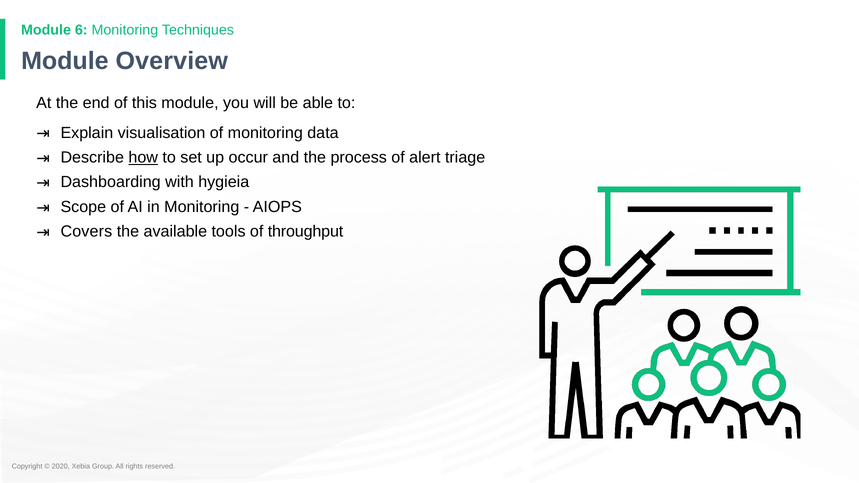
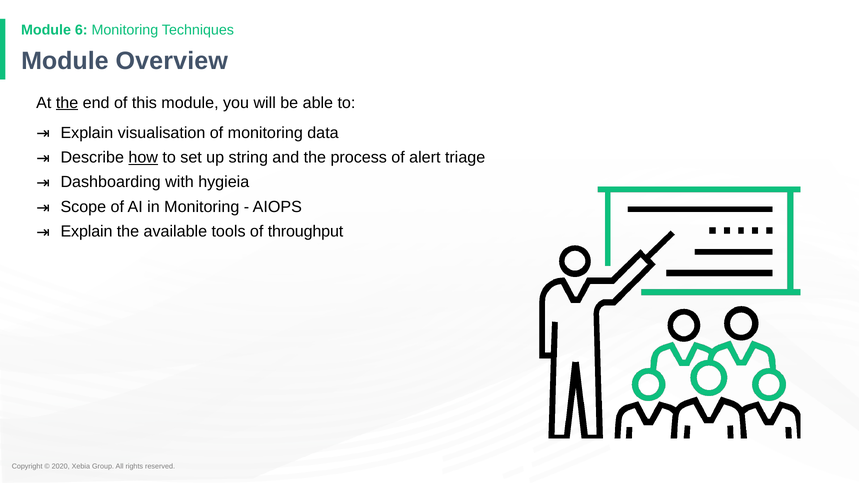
the underline: none -> present (67, 103)
occur: occur -> string (248, 157)
Covers: Covers -> Explain (86, 232)
